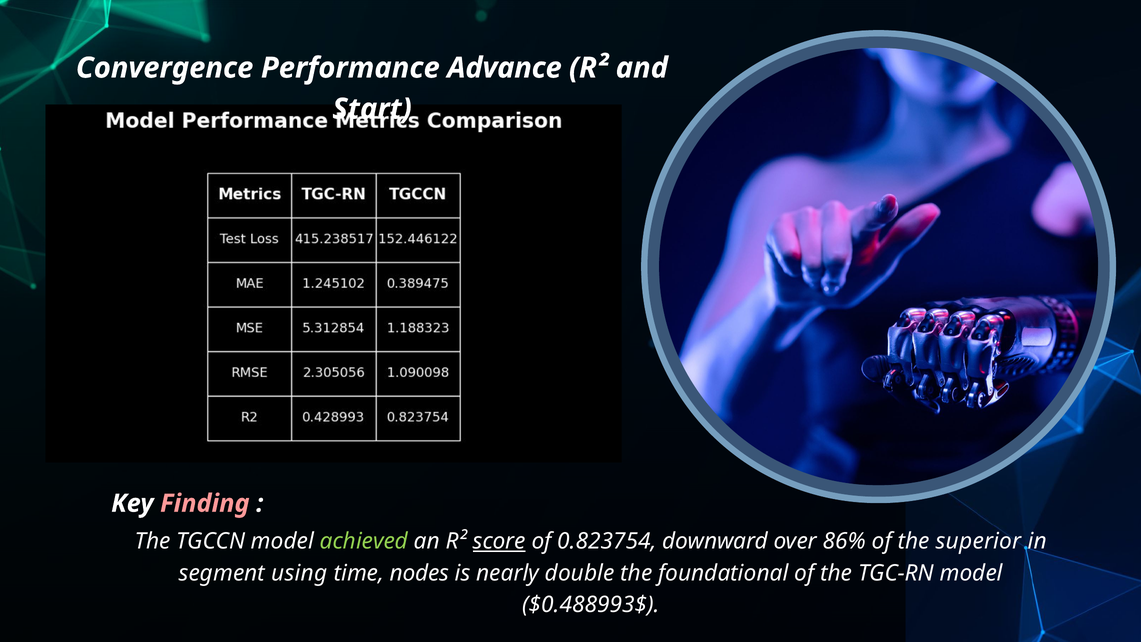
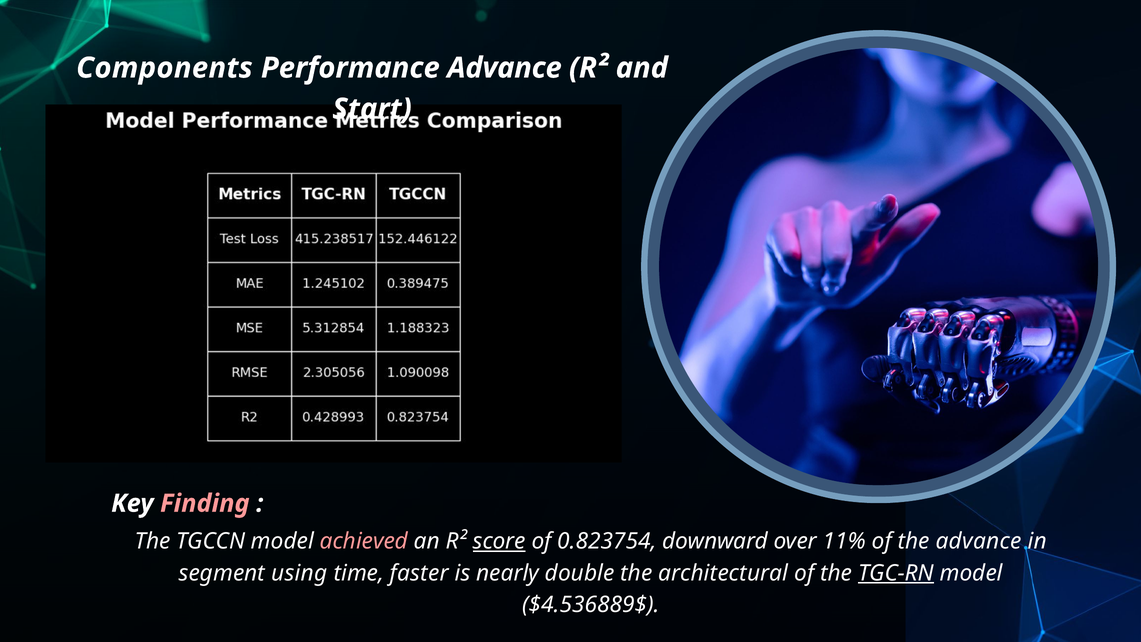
Convergence: Convergence -> Components (164, 68)
achieved colour: light green -> pink (364, 541)
86%: 86% -> 11% (844, 541)
the superior: superior -> advance (979, 541)
nodes: nodes -> faster (419, 573)
foundational: foundational -> architectural (723, 573)
TGC-RN underline: none -> present (896, 573)
$0.488993$: $0.488993$ -> $4.536889$ (591, 605)
